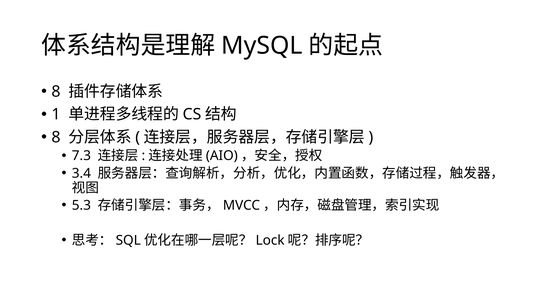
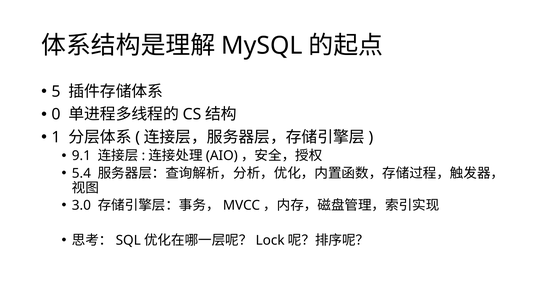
8: 8 -> 5 (56, 92)
1: 1 -> 0 (56, 114)
8: 8 -> 1 (56, 137)
7.3: 7.3 -> 9.1 (81, 156)
3.4: 3.4 -> 5.4 (81, 173)
5.3: 5.3 -> 3.0 (81, 205)
